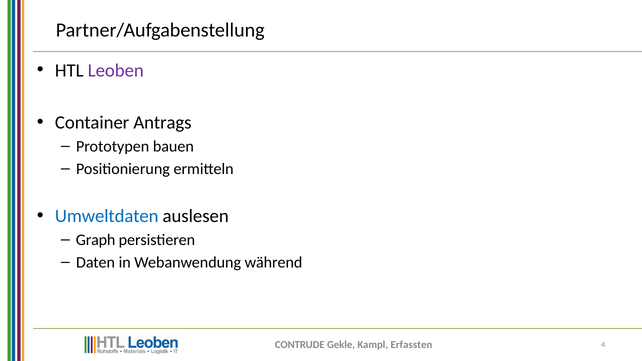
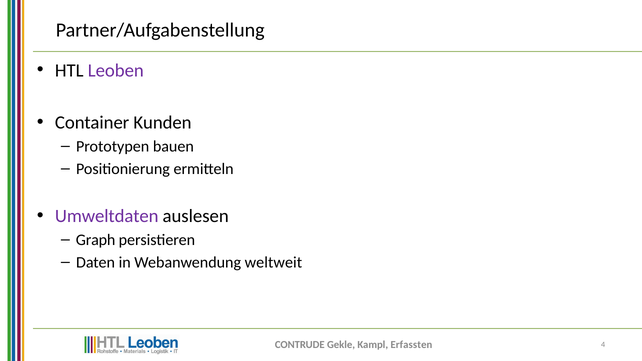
Antrags: Antrags -> Kunden (162, 123)
Umweltdaten colour: blue -> purple (107, 216)
während: während -> weltweit (273, 263)
